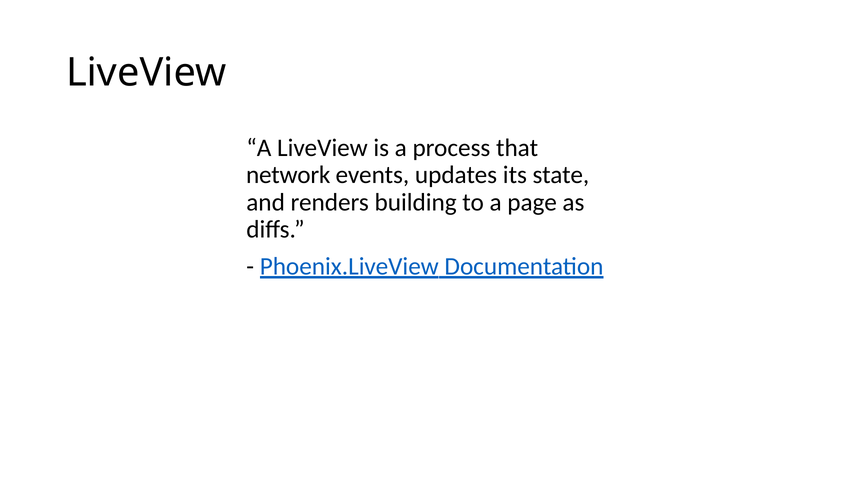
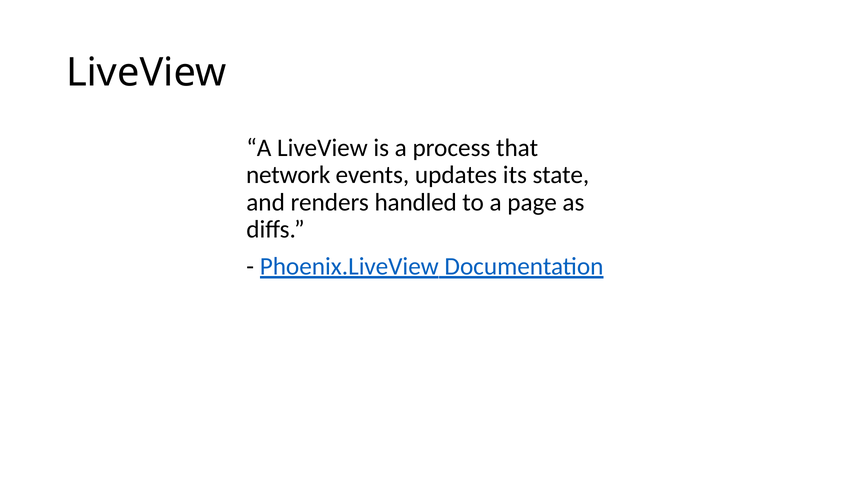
building: building -> handled (416, 202)
